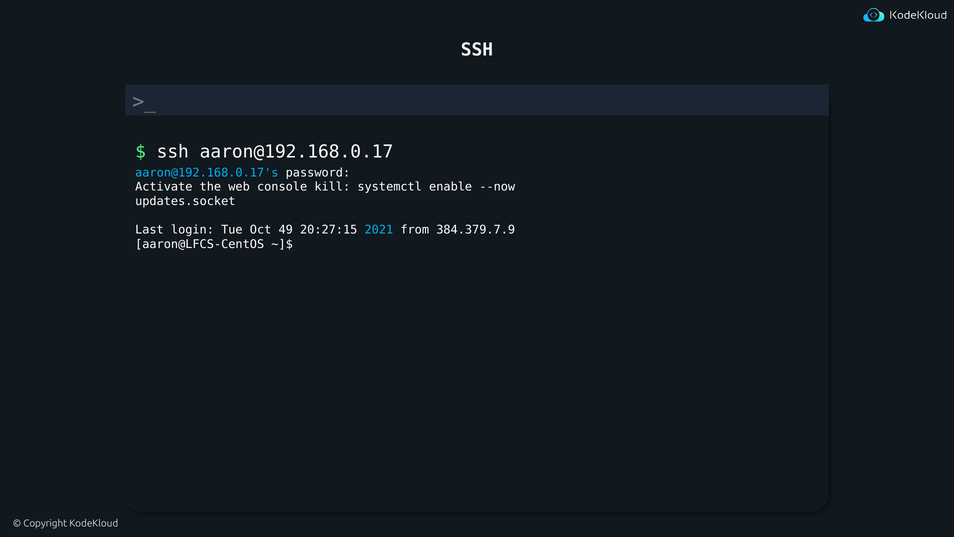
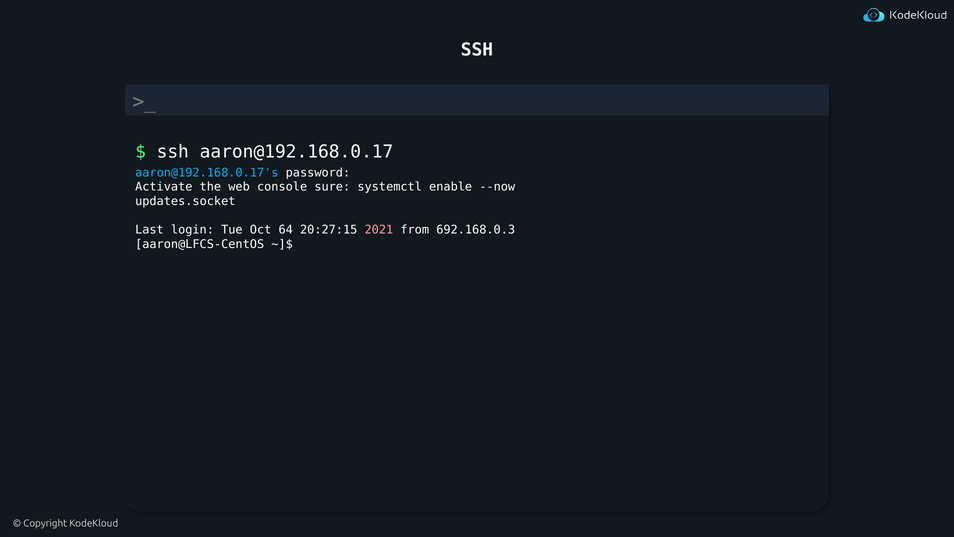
kill: kill -> sure (332, 187)
49: 49 -> 64 (286, 230)
2021 colour: light blue -> pink (379, 230)
384.379.7.9: 384.379.7.9 -> 692.168.0.3 (476, 230)
